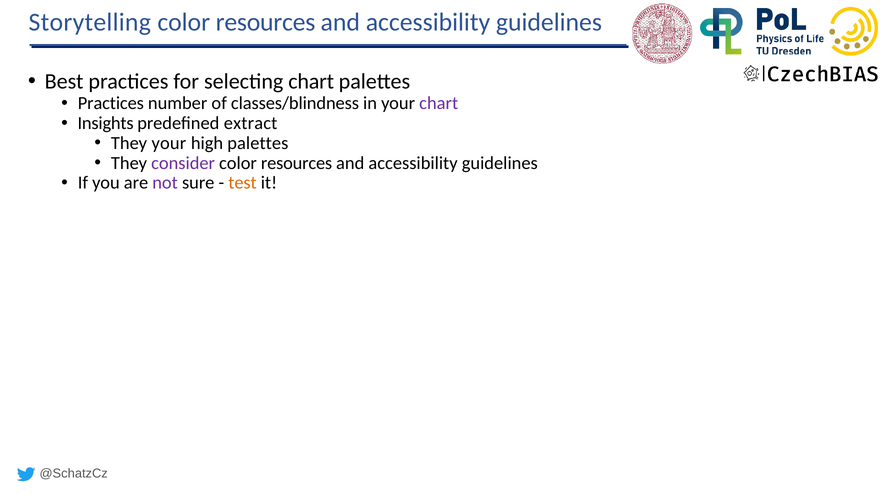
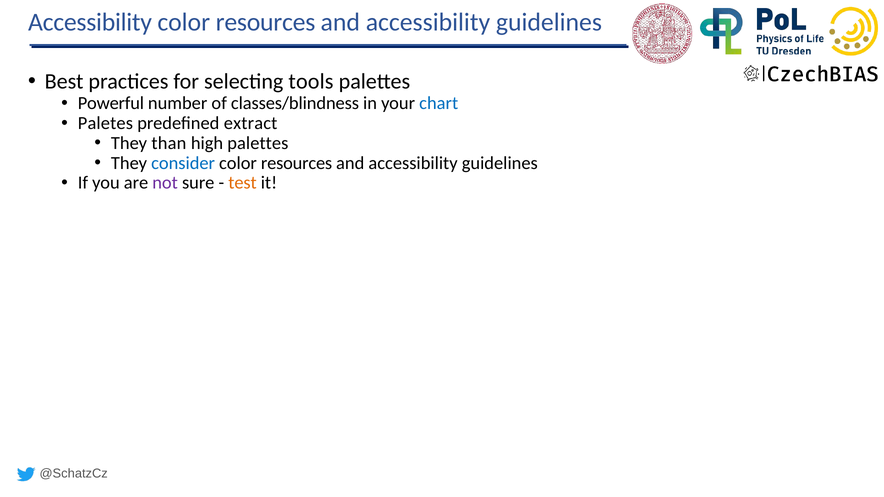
Storytelling: Storytelling -> Accessibility (90, 22)
selecting chart: chart -> tools (311, 81)
Practices: Practices -> Powerful (111, 103)
chart colour: purple -> blue (439, 103)
Insights: Insights -> Paletes (105, 123)
They your: your -> than (169, 143)
consider colour: purple -> blue (183, 163)
